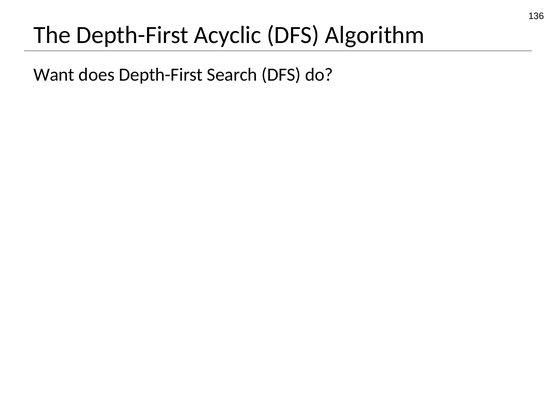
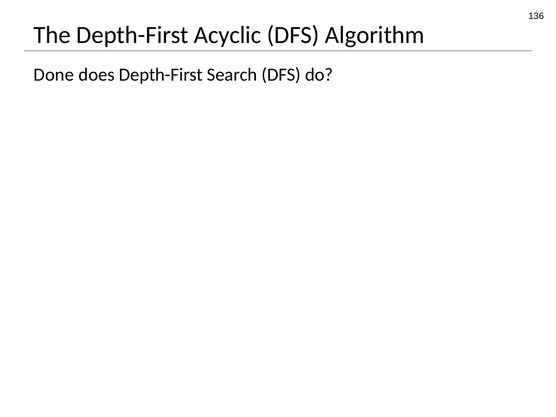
Want: Want -> Done (54, 75)
